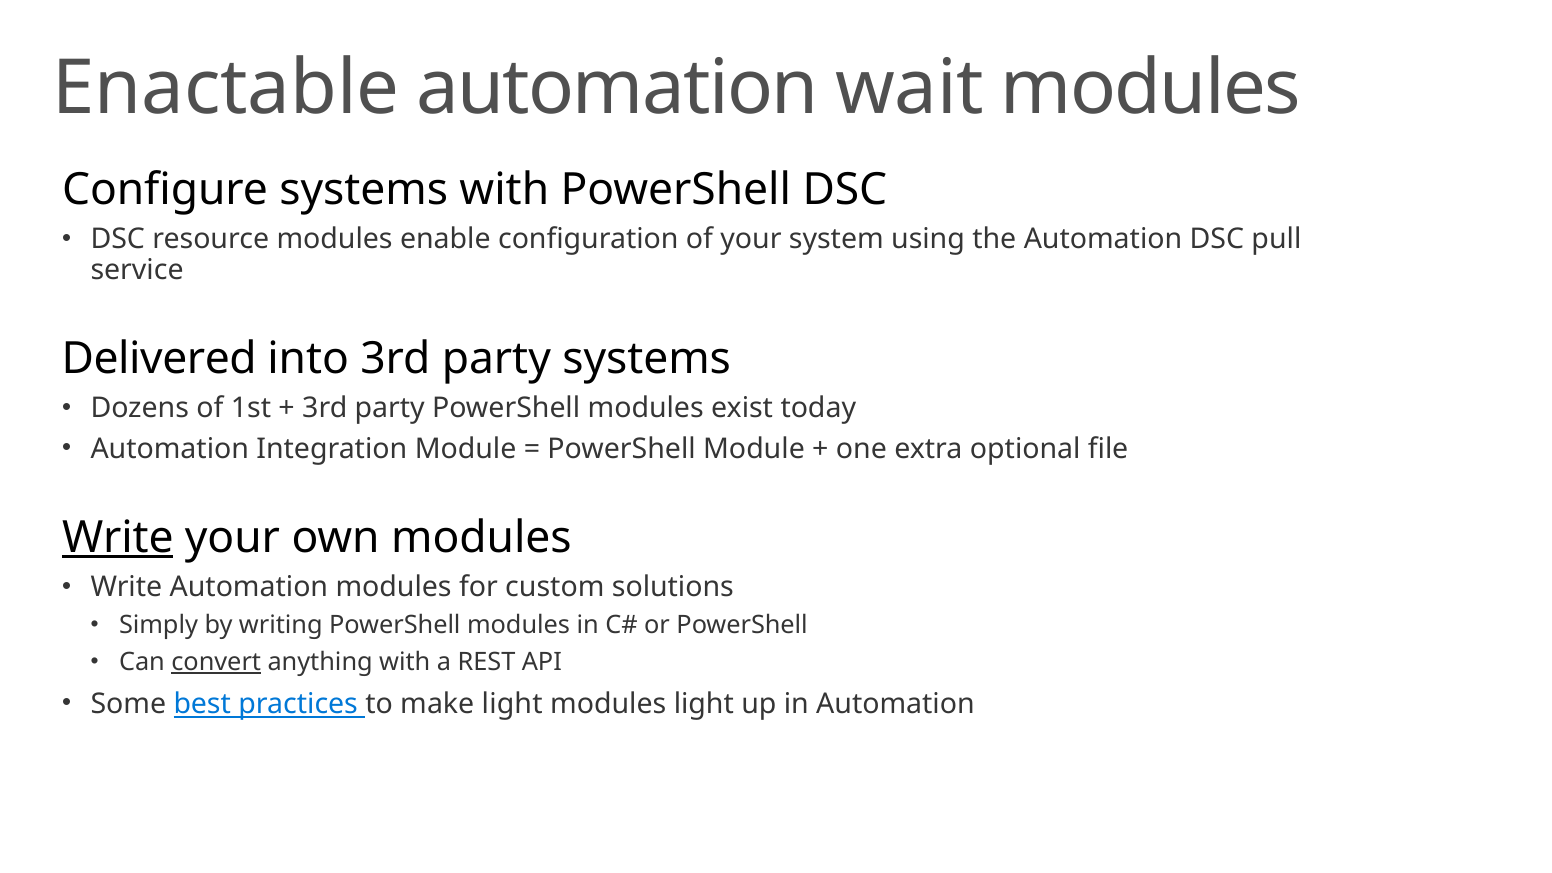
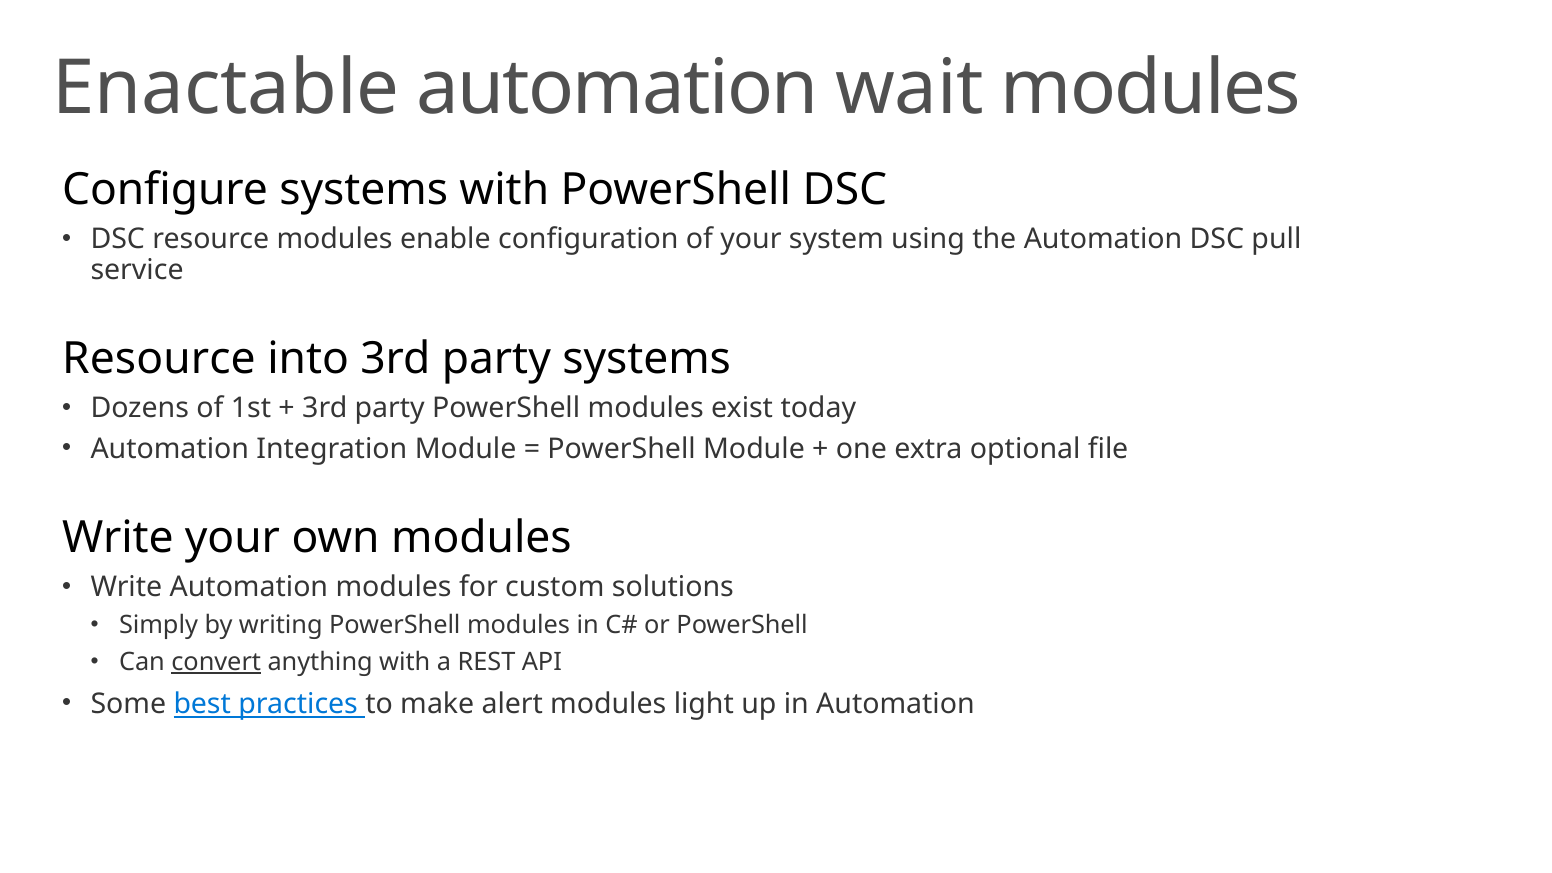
Delivered: Delivered -> Resource (159, 359)
Write underline: present -> none (118, 538)
make light: light -> alert (512, 704)
